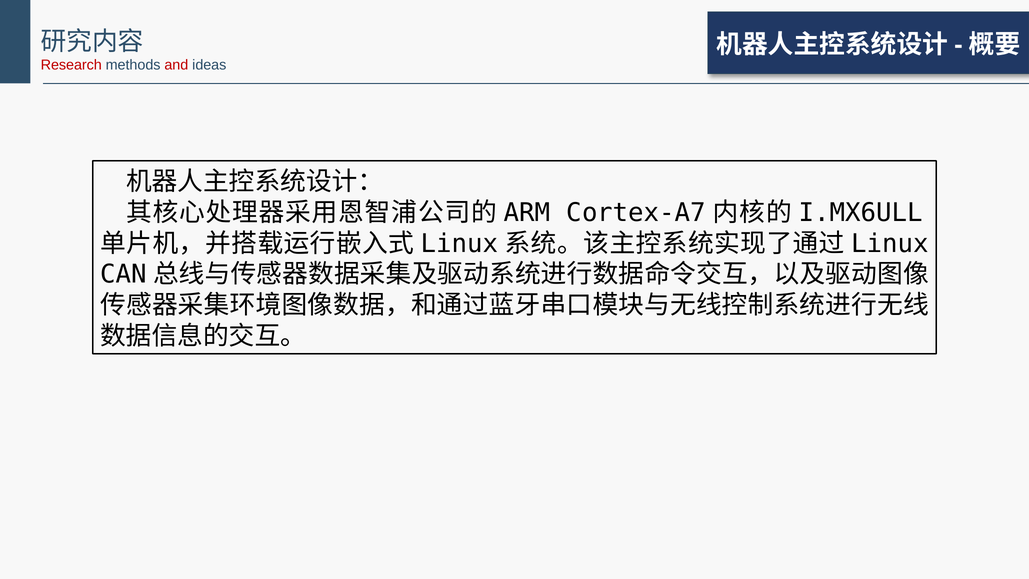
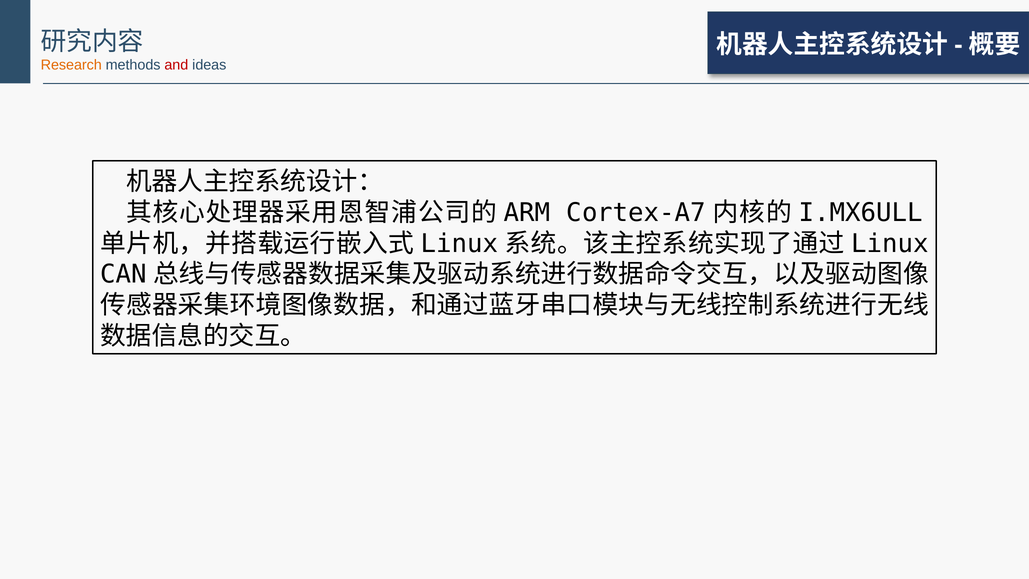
Research colour: red -> orange (71, 65)
